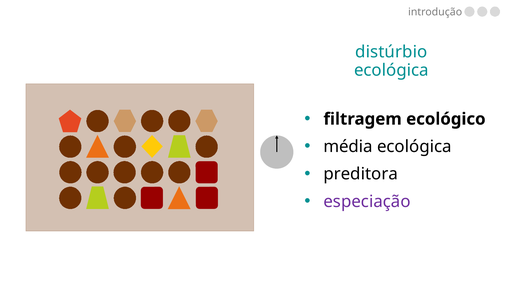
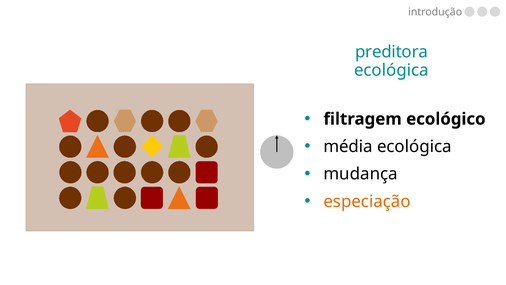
distúrbio: distúrbio -> preditora (391, 52)
preditora: preditora -> mudança (361, 174)
especiação colour: purple -> orange (367, 201)
